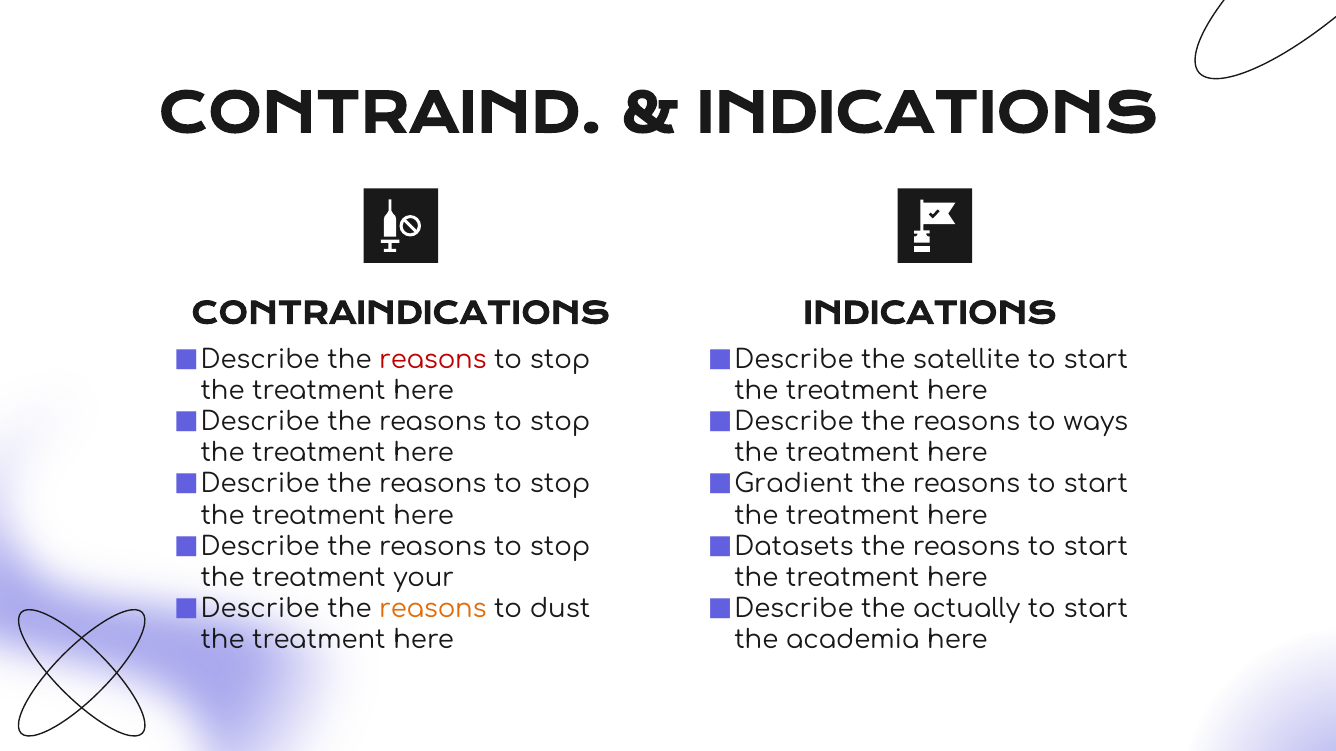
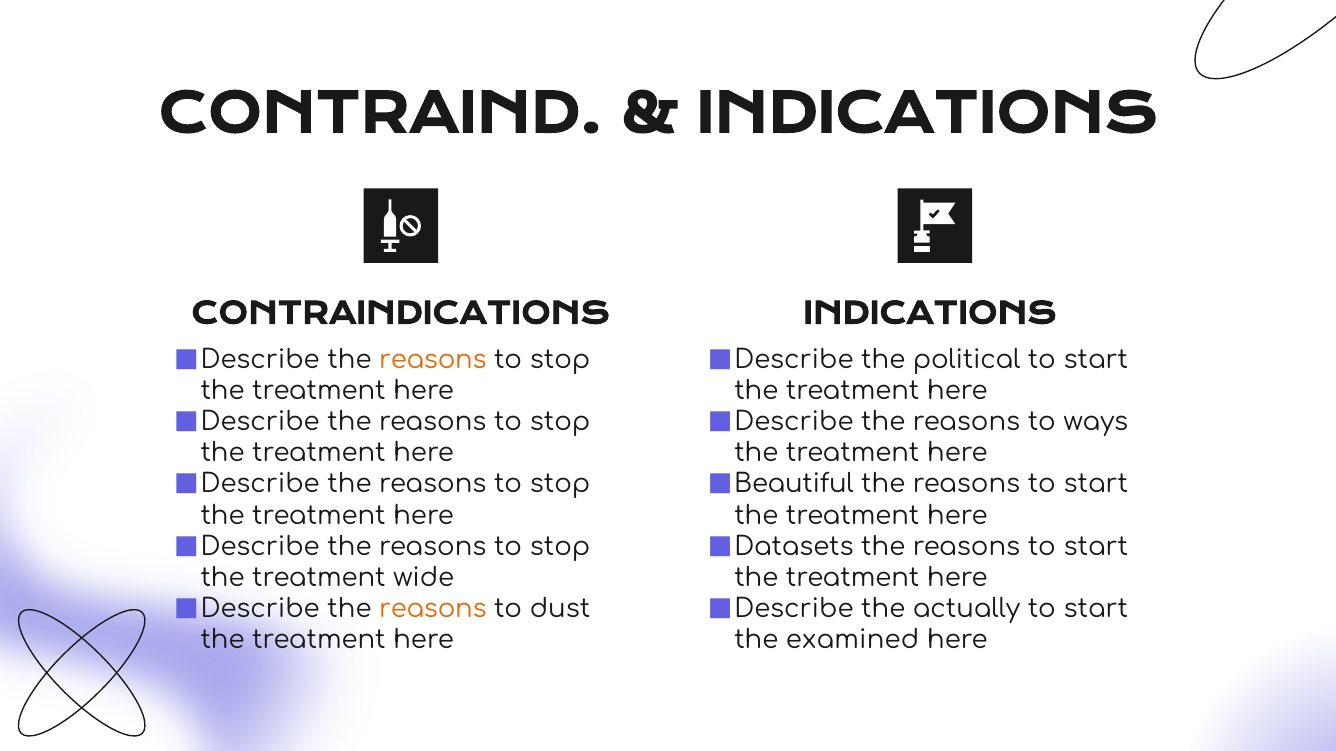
reasons colour: red -> orange (433, 360)
satellite: satellite -> political (967, 360)
Gradient: Gradient -> Beautiful (794, 485)
your: your -> wide (424, 578)
academia: academia -> examined (853, 641)
